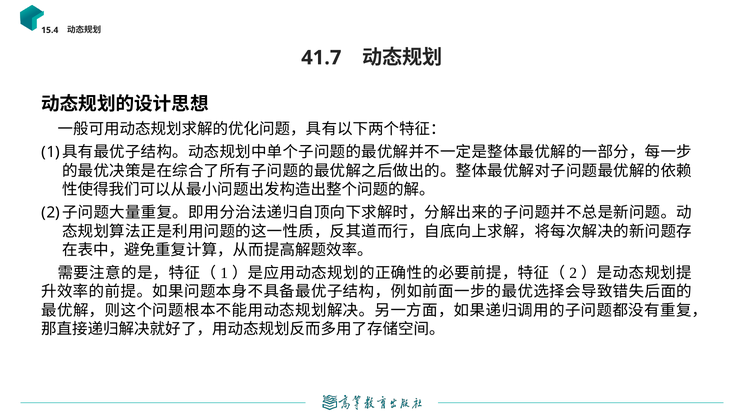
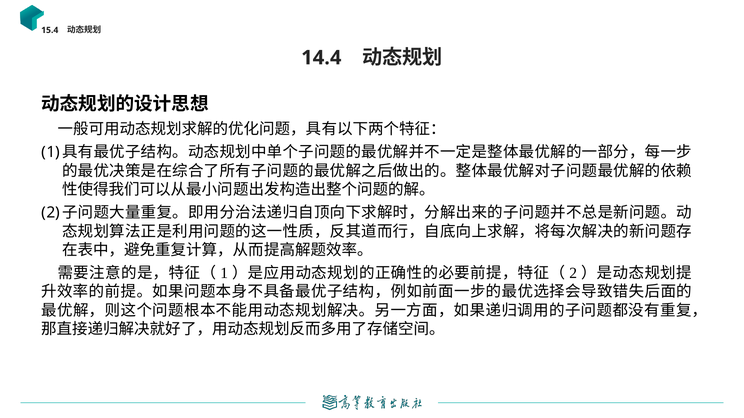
41.7: 41.7 -> 14.4 (321, 58)
